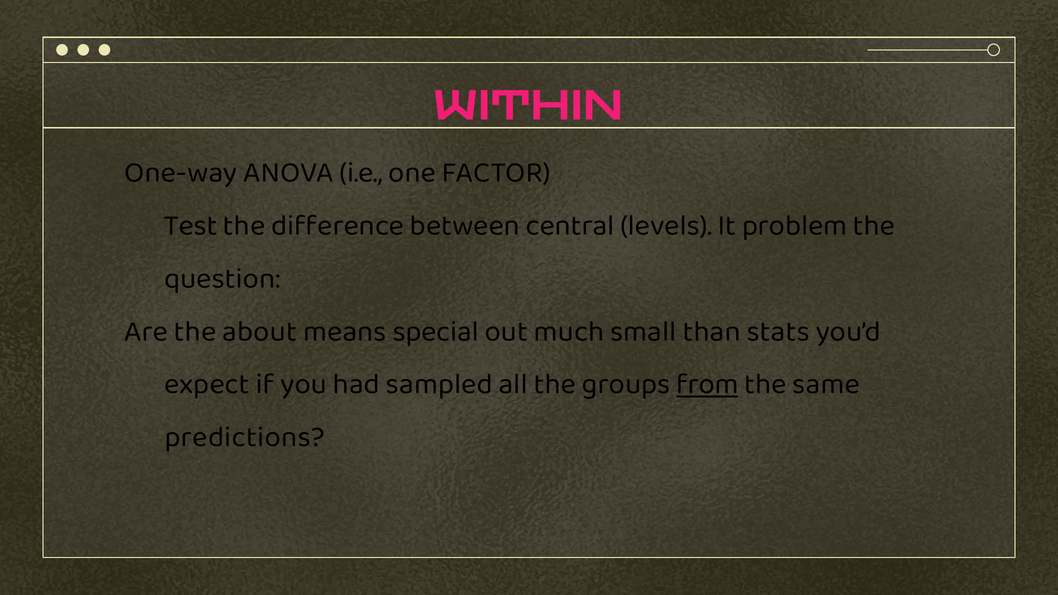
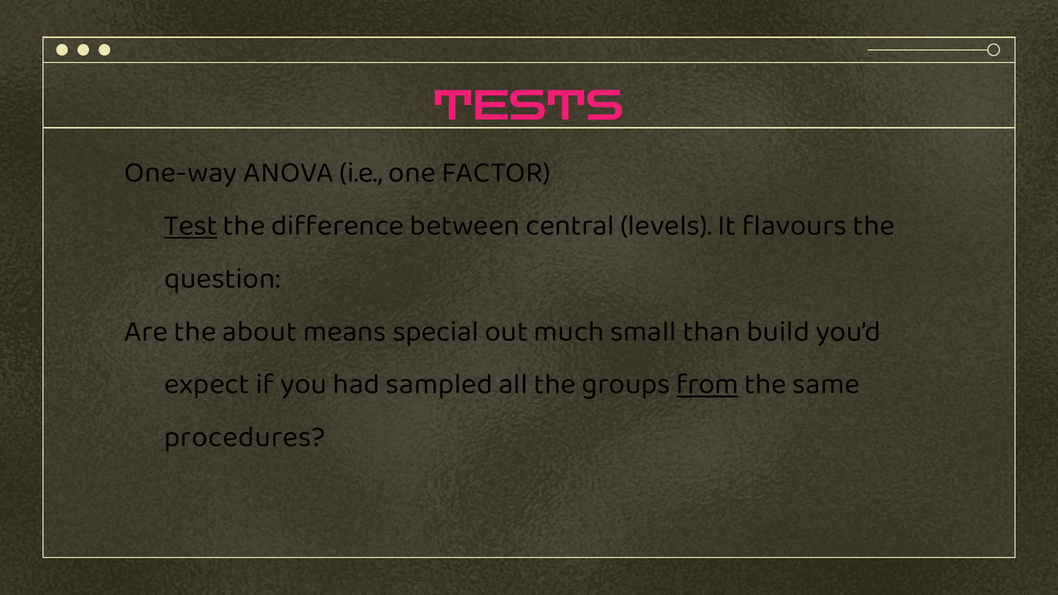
WITHIN: WITHIN -> TESTS (528, 106)
Test underline: none -> present (191, 225)
problem: problem -> flavours (795, 225)
stats: stats -> build (778, 331)
predictions: predictions -> procedures (245, 437)
